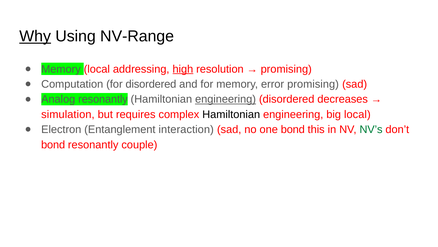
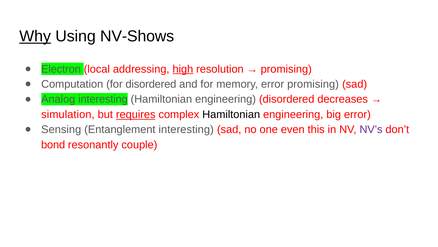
NV-Range: NV-Range -> NV-Shows (137, 36)
Memory: Memory -> Electron (61, 69)
Analog resonantly: resonantly -> interesting (103, 99)
engineering underline: present -> none (226, 99)
requires underline: none -> present (136, 114)
big local: local -> error (357, 114)
Electron: Electron -> Sensing (61, 129)
Entanglement interaction: interaction -> interesting (186, 129)
one bond: bond -> even (293, 129)
NV’s colour: green -> purple (371, 129)
